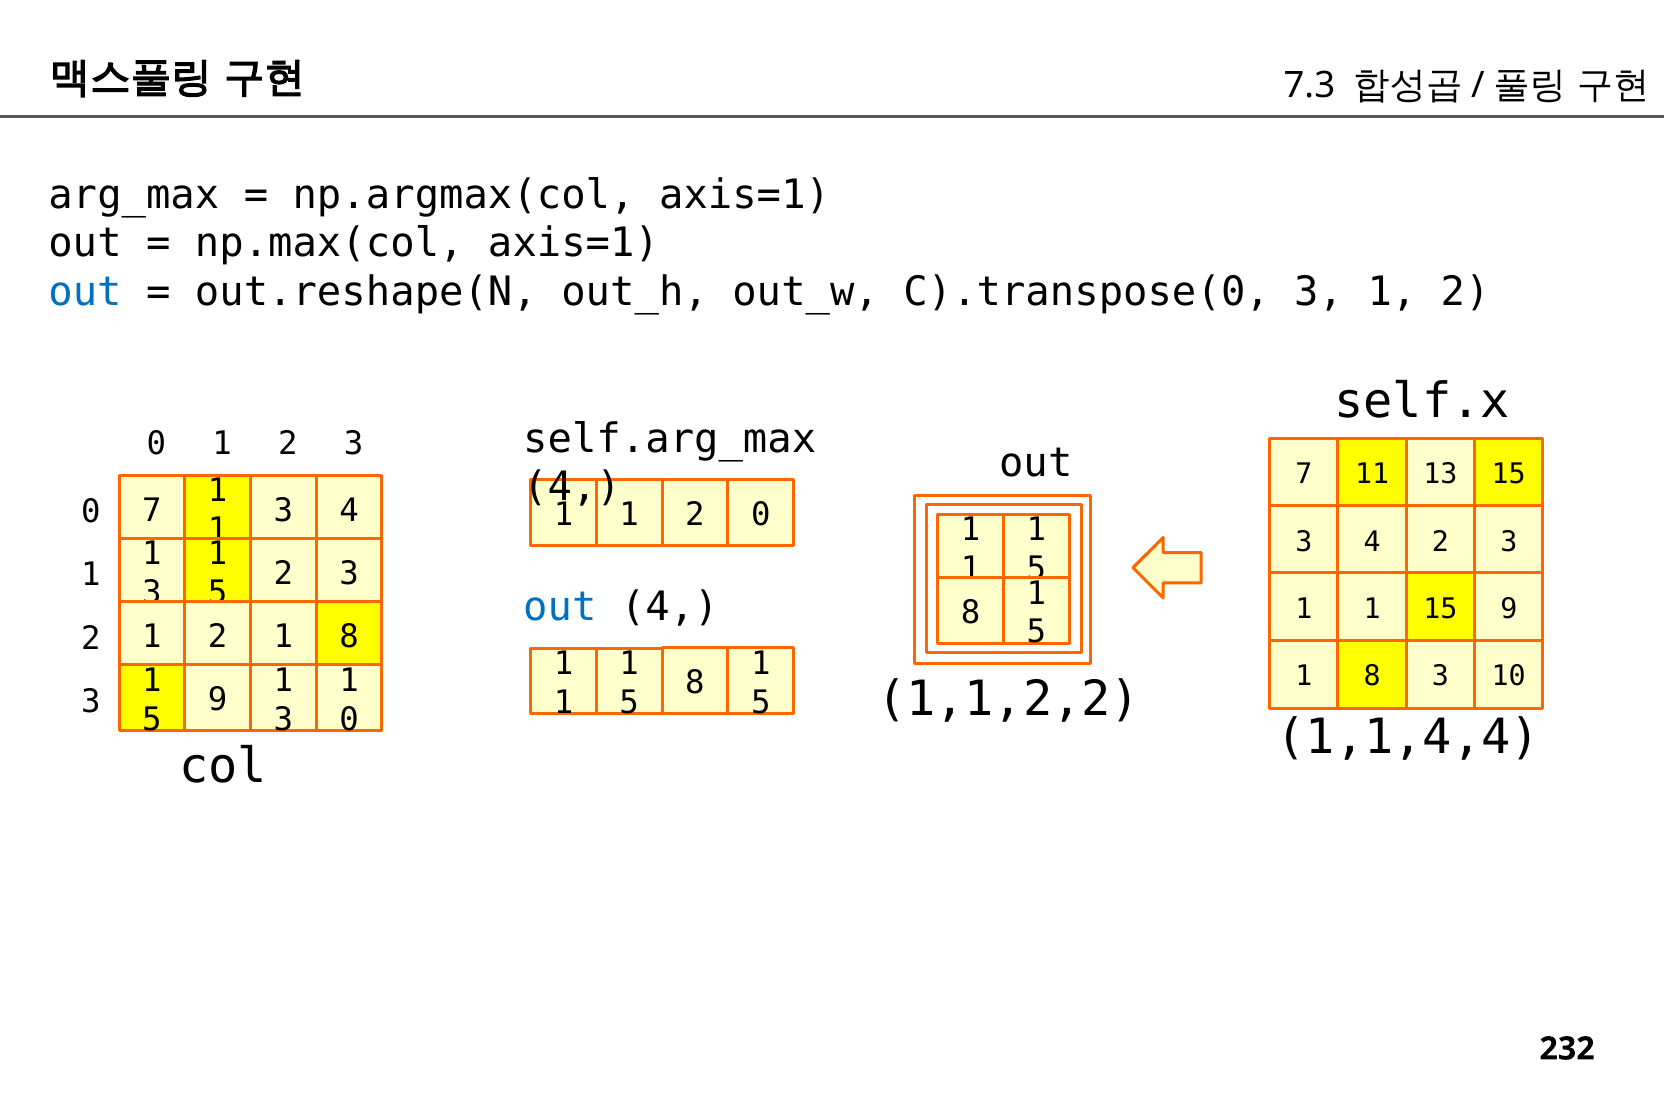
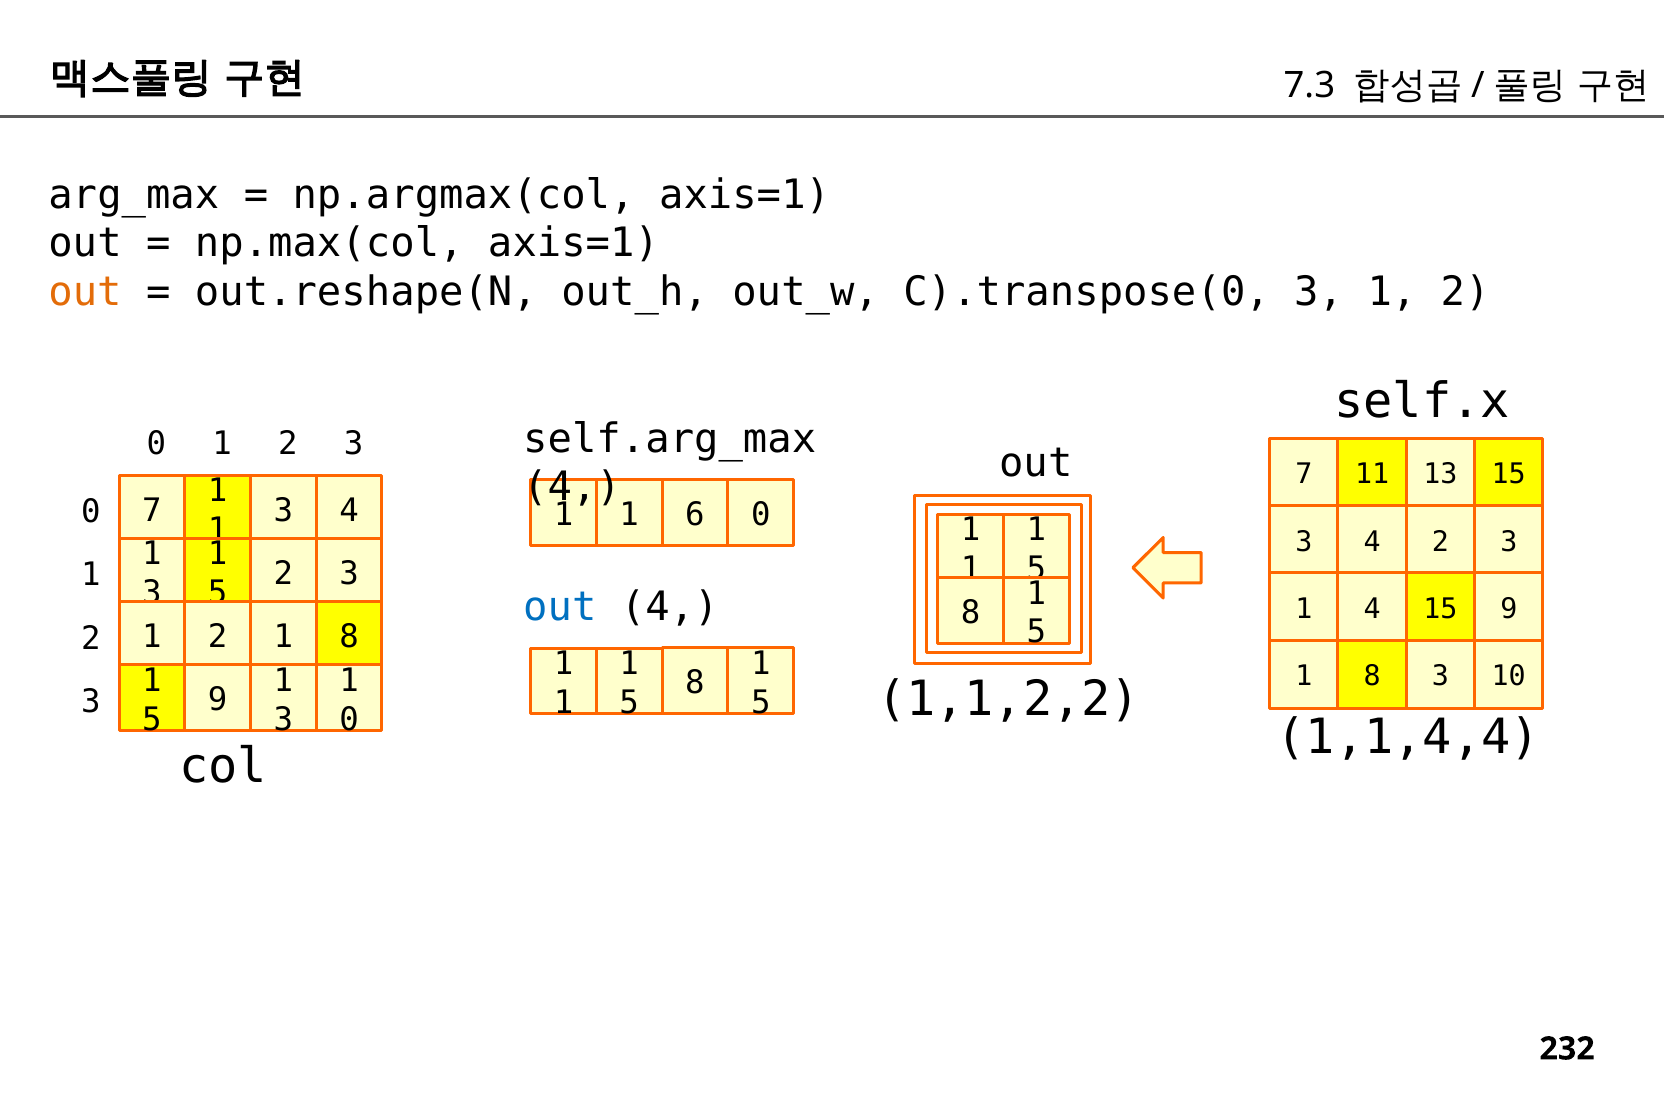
out colour: blue -> orange (85, 292)
1 1 2: 2 -> 6 (695, 515)
1: 1 -> 4 (1372, 609)
